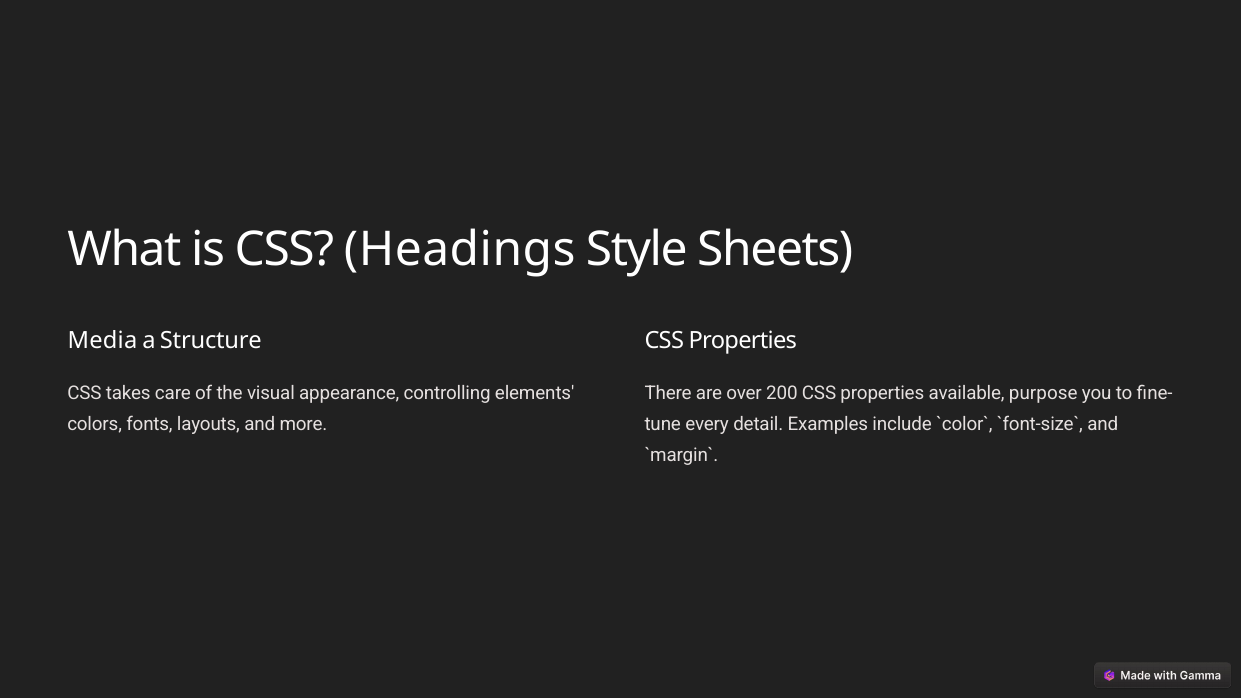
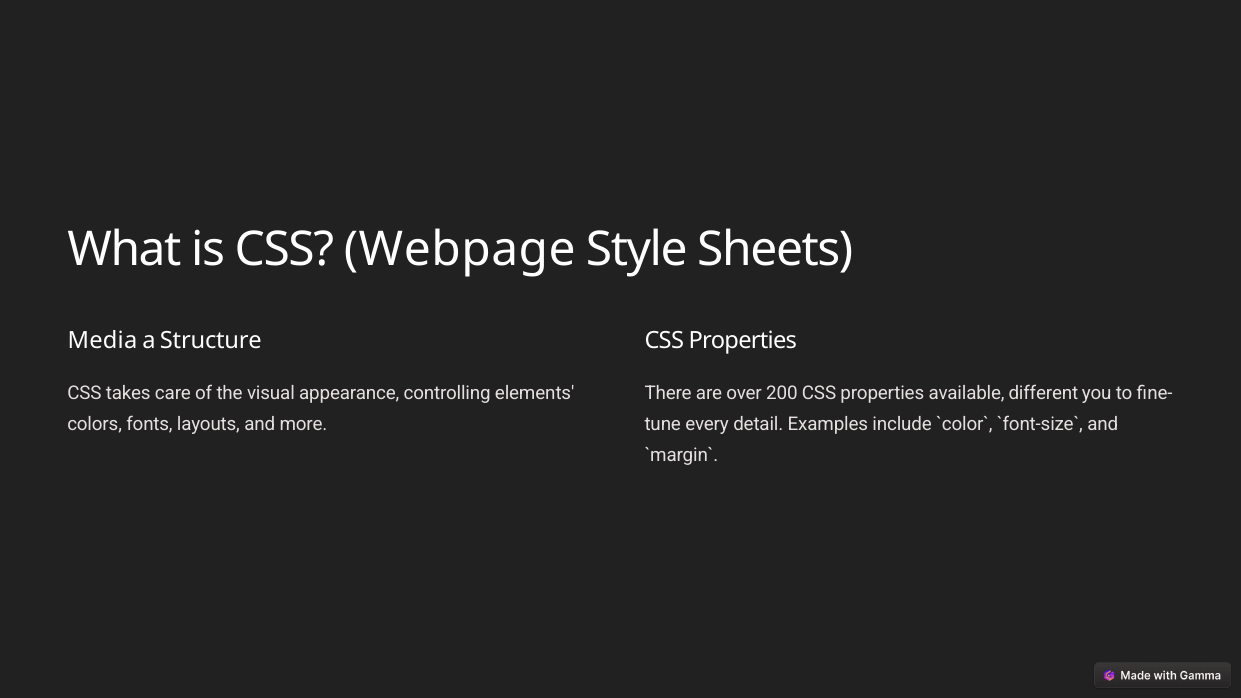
Headings: Headings -> Webpage (460, 250)
purpose: purpose -> different (1043, 394)
